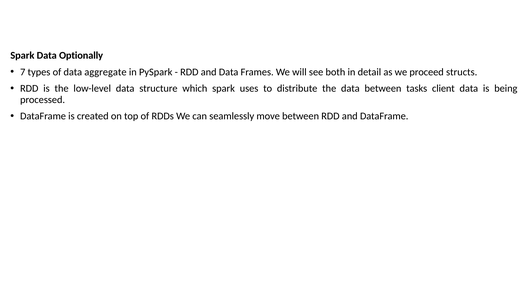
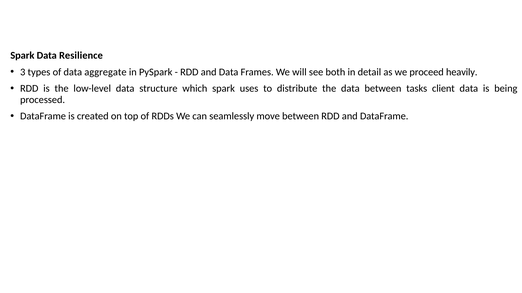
Optionally: Optionally -> Resilience (81, 56)
7: 7 -> 3 (23, 72)
structs: structs -> heavily (462, 72)
